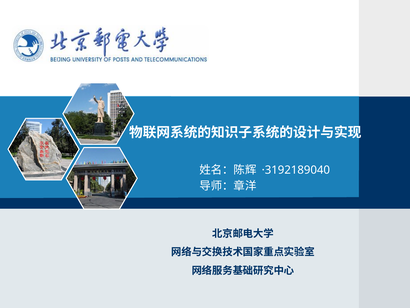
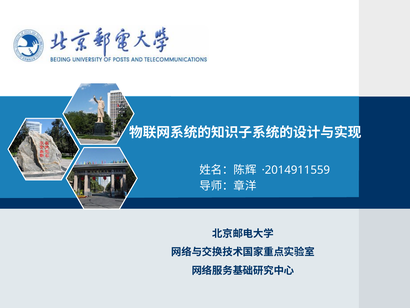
·3192189040: ·3192189040 -> ·2014911559 (296, 170)
